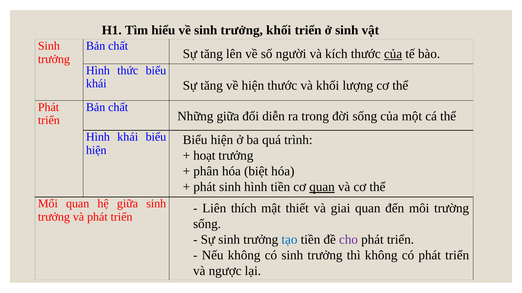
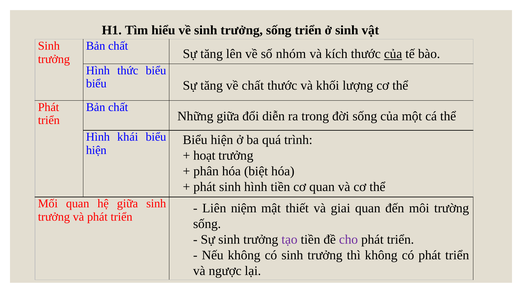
trưởng khối: khối -> sống (279, 30)
người: người -> nhóm (291, 54)
khái: khái -> biểu (96, 84)
về hiện: hiện -> chất (253, 86)
quan underline: present -> none (322, 187)
thích: thích -> niệm (244, 209)
tạo colour: blue -> purple (289, 240)
